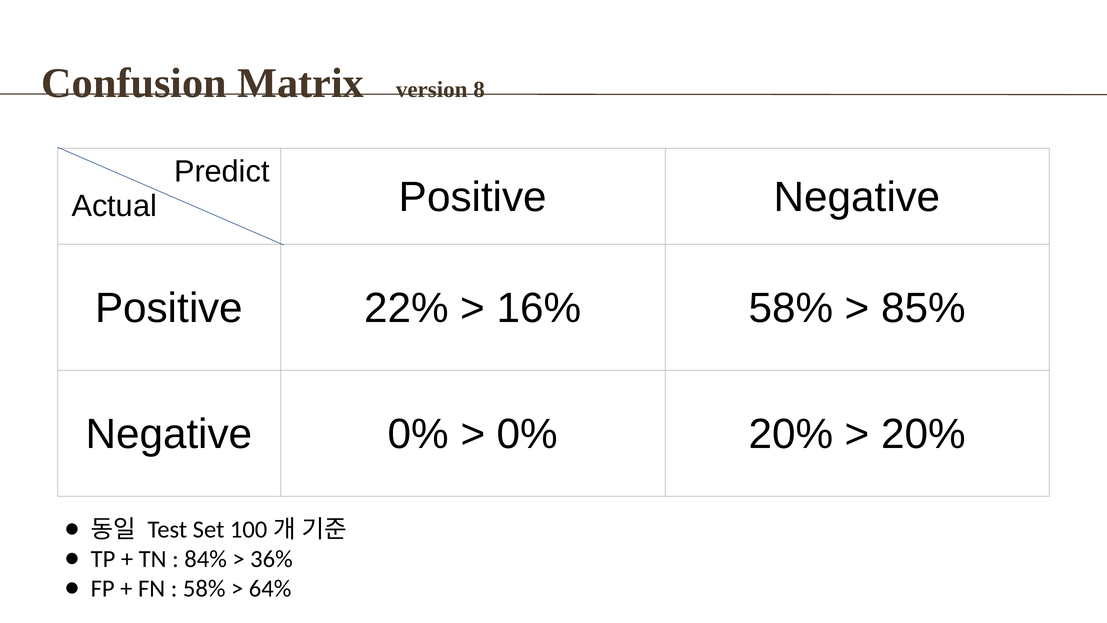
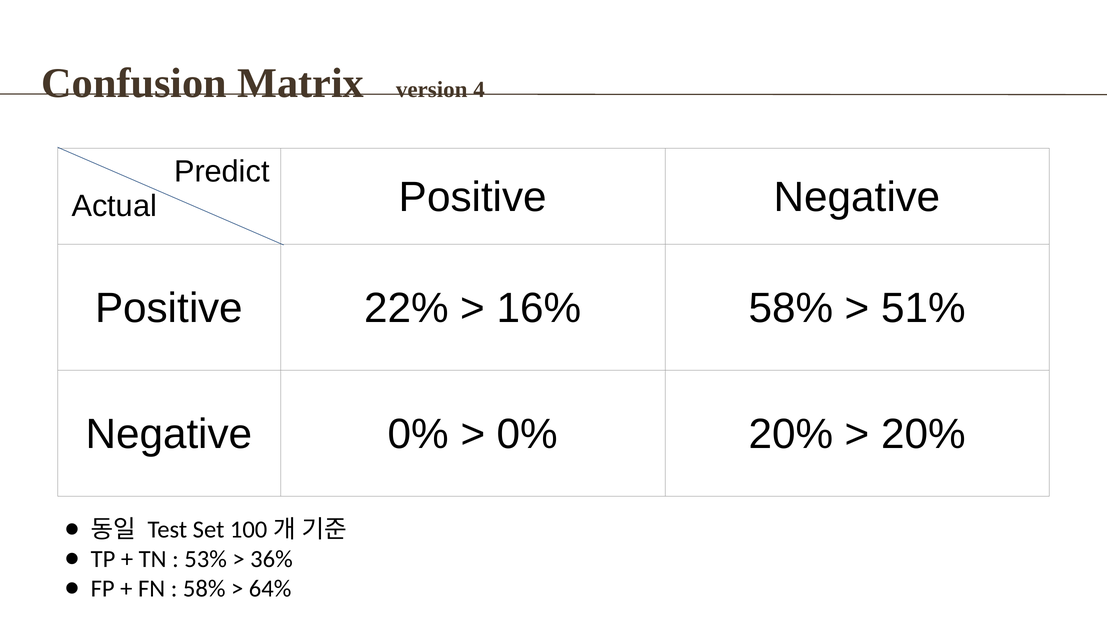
8: 8 -> 4 (479, 89)
85%: 85% -> 51% (923, 308)
84%: 84% -> 53% (206, 559)
